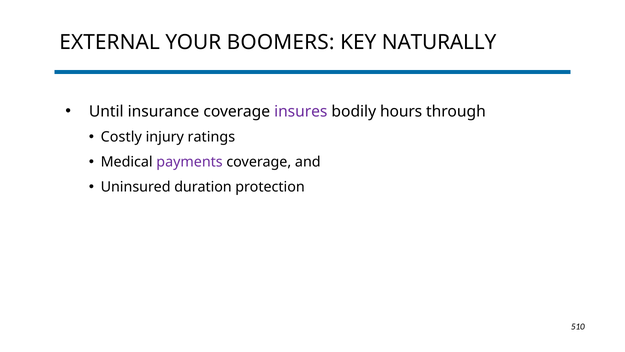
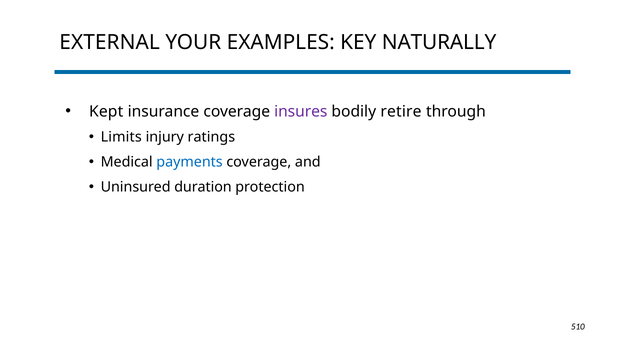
BOOMERS: BOOMERS -> EXAMPLES (281, 43)
Until: Until -> Kept (106, 111)
hours: hours -> retire (401, 111)
Costly: Costly -> Limits (121, 137)
payments colour: purple -> blue (190, 162)
